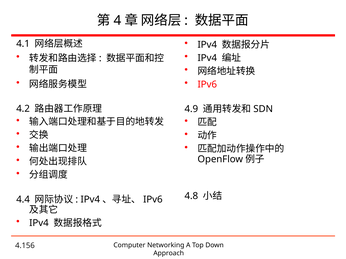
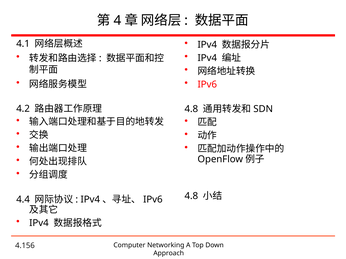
4.9: 4.9 -> 4.8 (191, 109)
